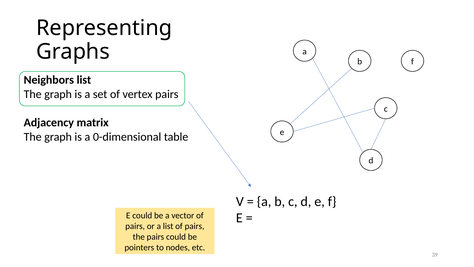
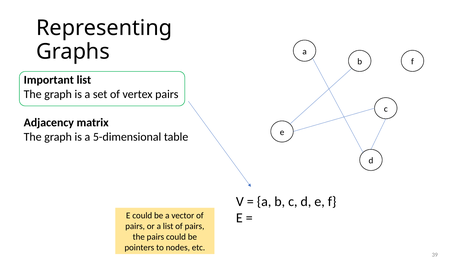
Neighbors: Neighbors -> Important (49, 80)
0-dimensional: 0-dimensional -> 5-dimensional (127, 137)
